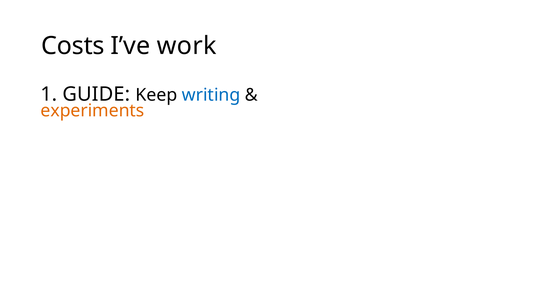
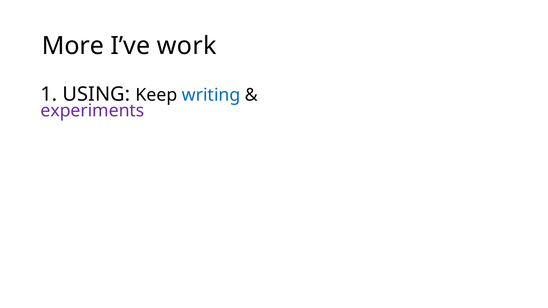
Costs: Costs -> More (73, 46)
GUIDE: GUIDE -> USING (96, 94)
experiments colour: orange -> purple (92, 111)
